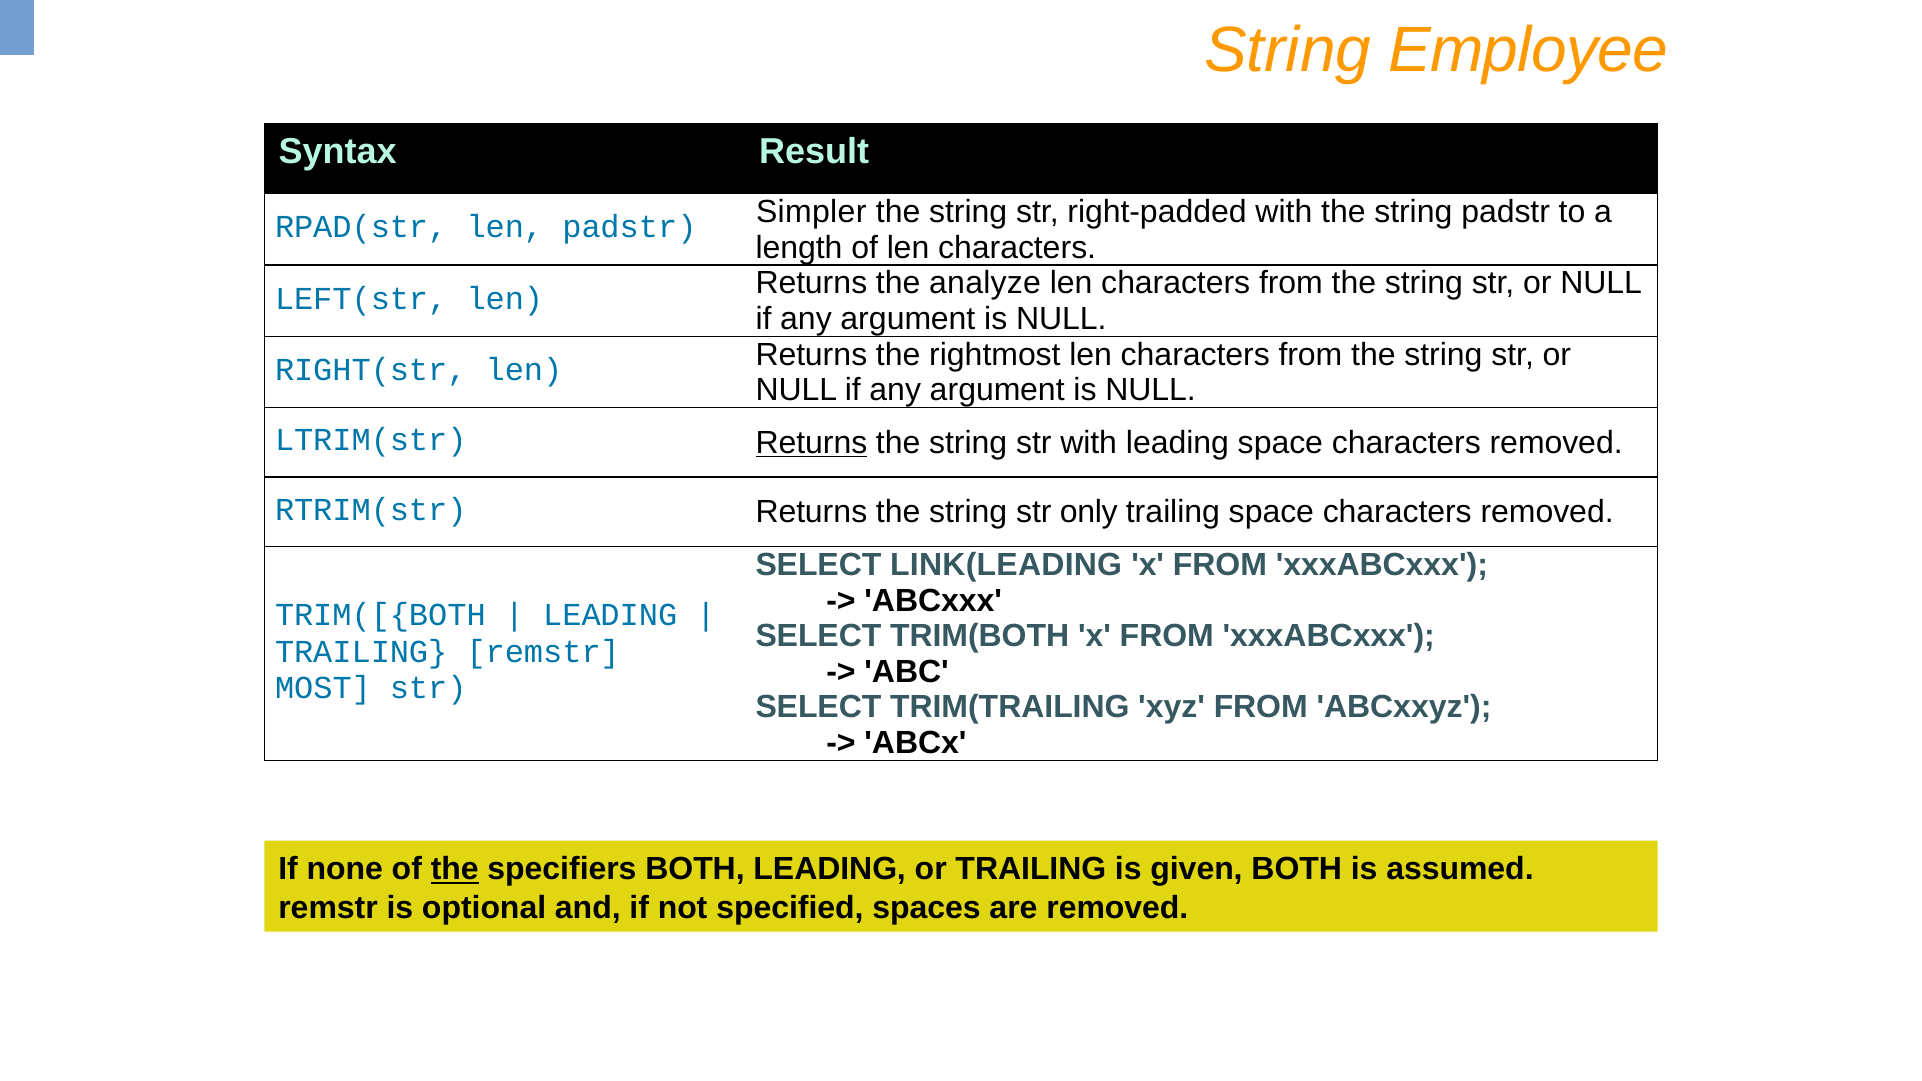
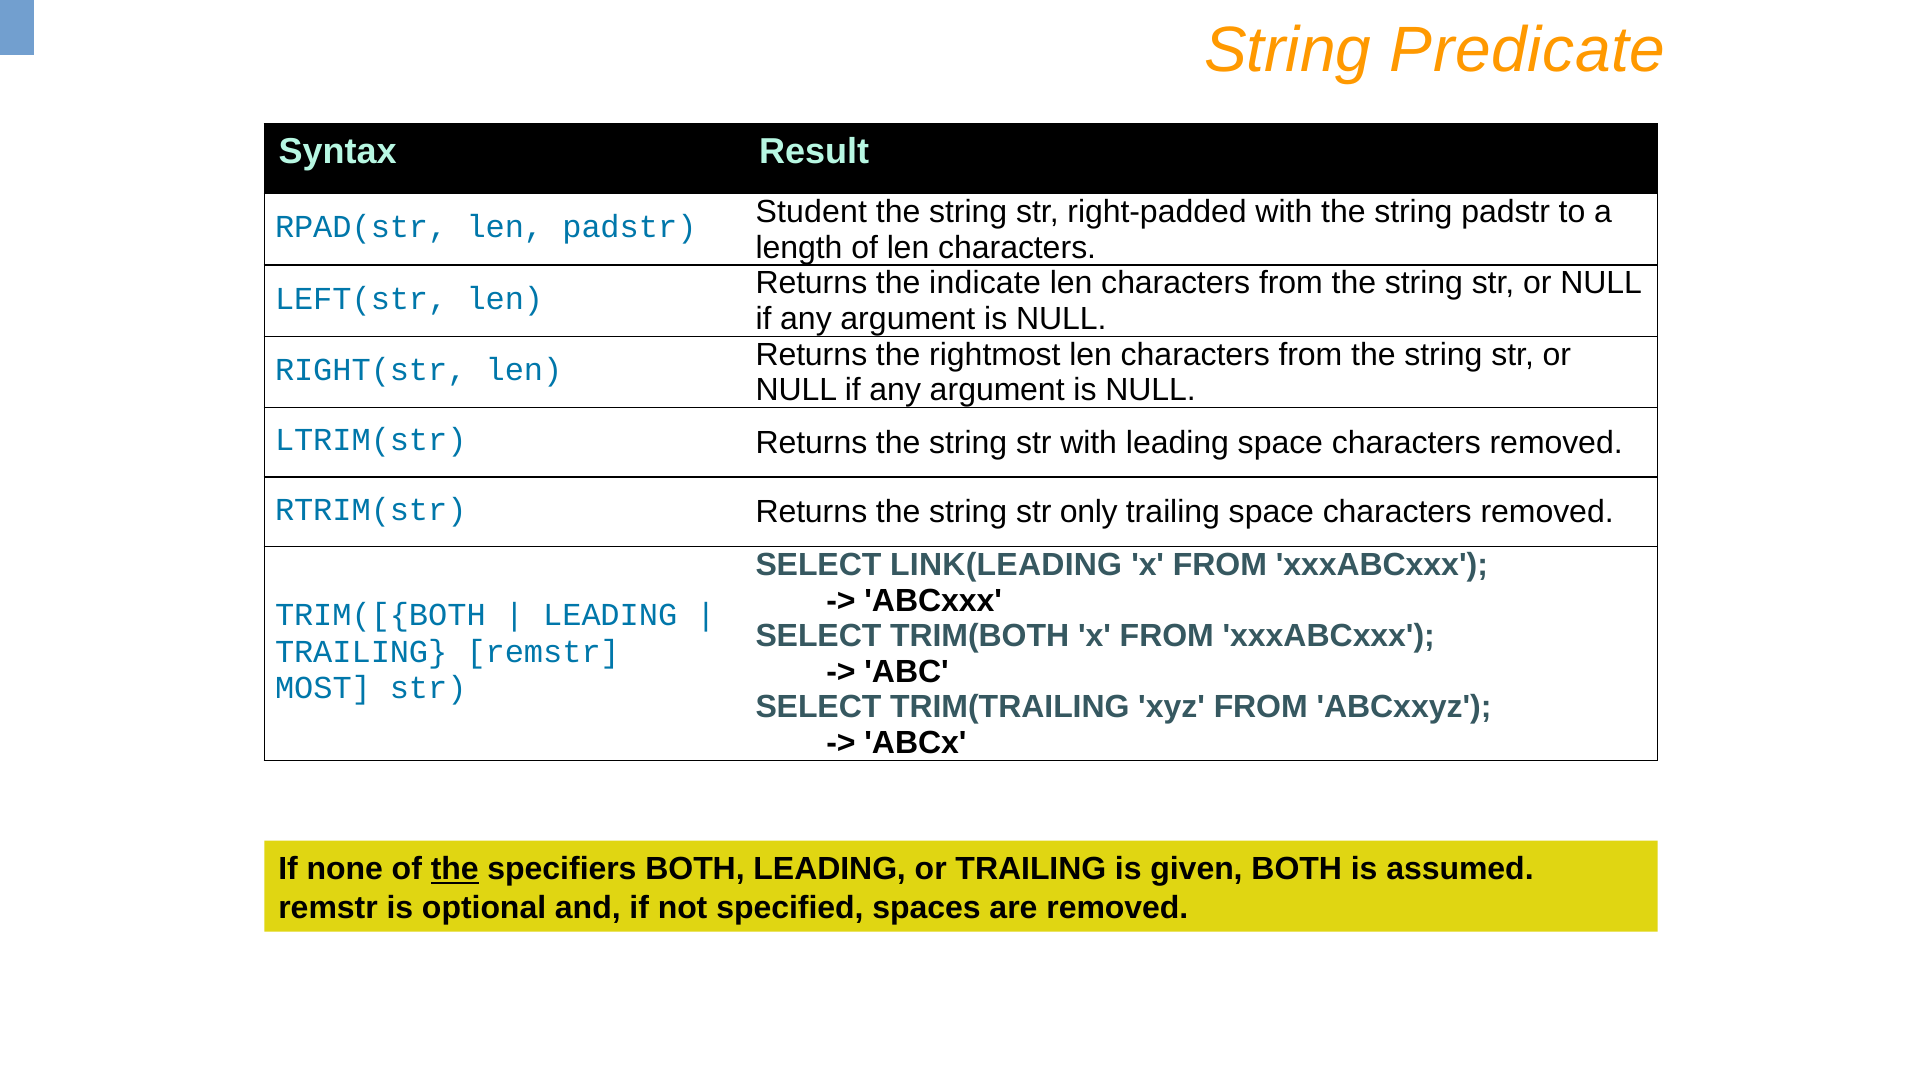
Employee: Employee -> Predicate (1528, 50)
Simpler: Simpler -> Student (811, 212)
analyze: analyze -> indicate (985, 283)
Returns underline: present -> none (811, 443)
